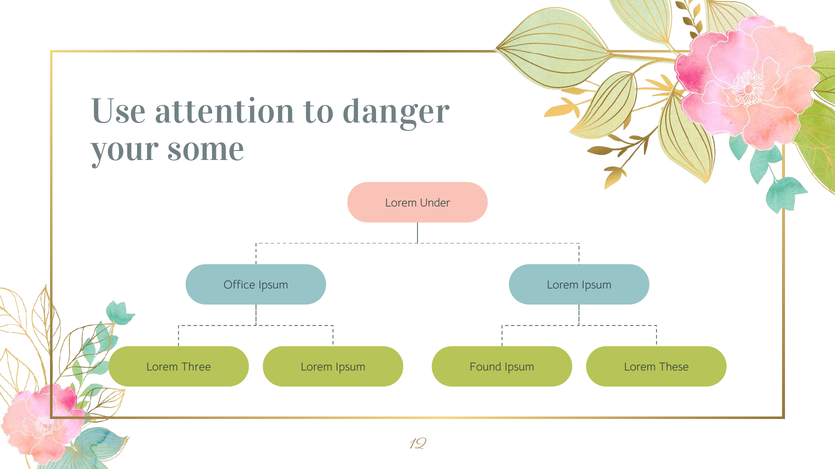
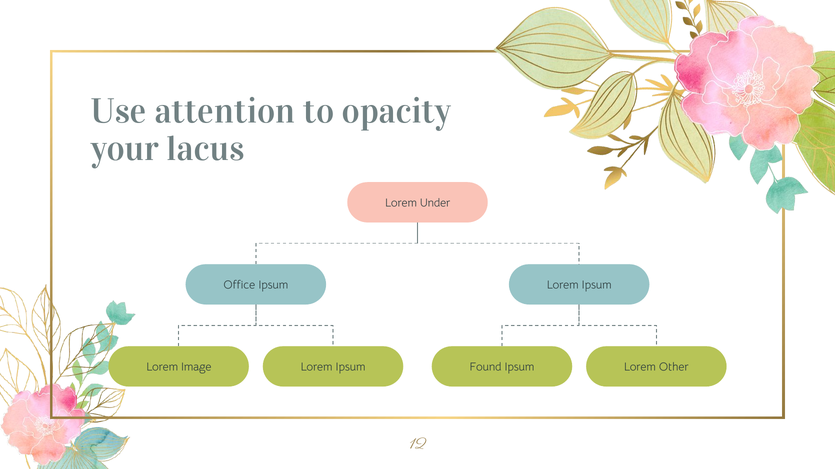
danger: danger -> opacity (396, 112)
some: some -> lacus (206, 149)
Three: Three -> Image (196, 368)
These: These -> Other (674, 368)
